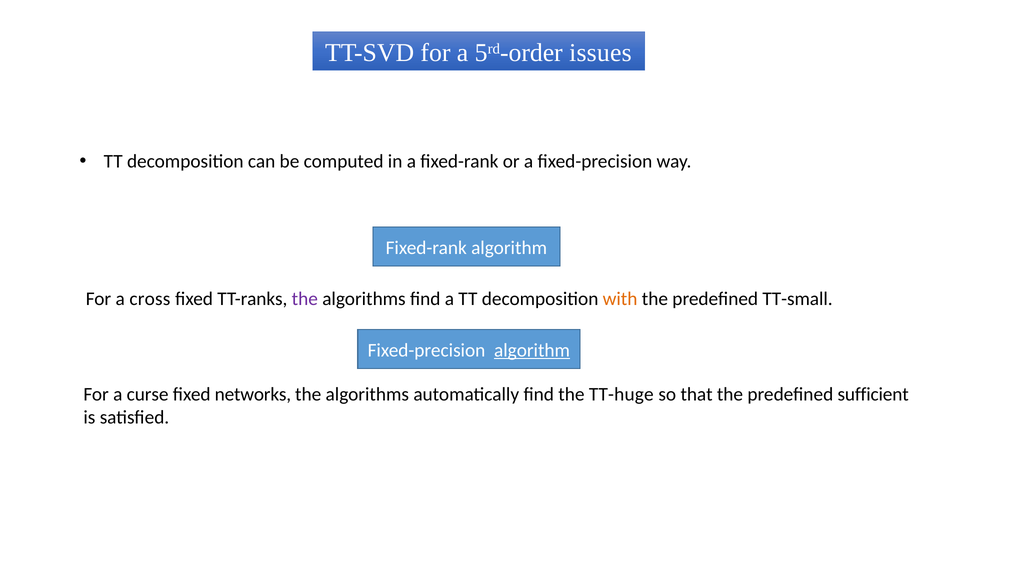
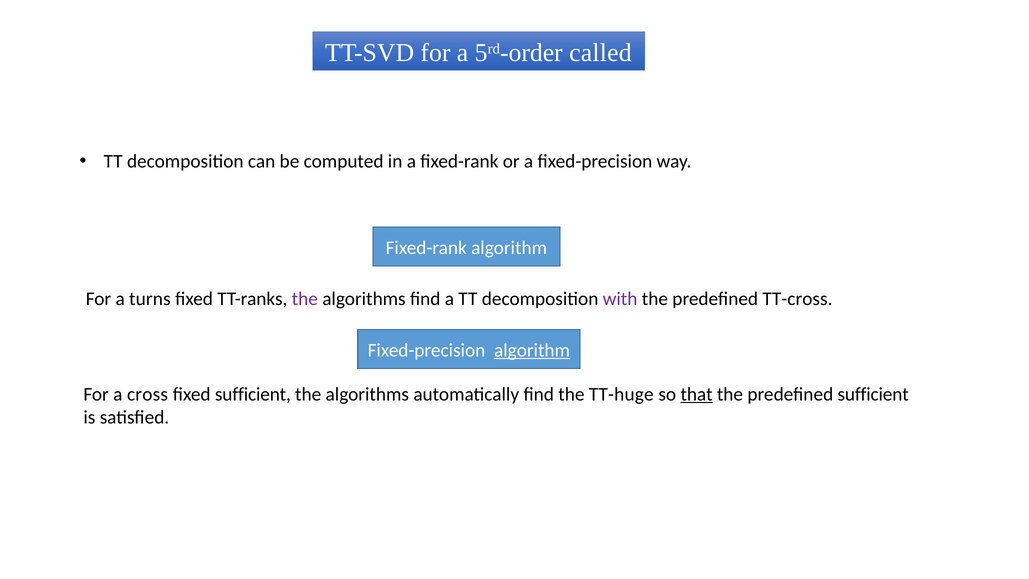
issues: issues -> called (600, 53)
cross: cross -> turns (150, 299)
with colour: orange -> purple (620, 299)
TT-small: TT-small -> TT-cross (797, 299)
curse: curse -> cross (147, 394)
fixed networks: networks -> sufficient (253, 394)
that underline: none -> present (697, 394)
